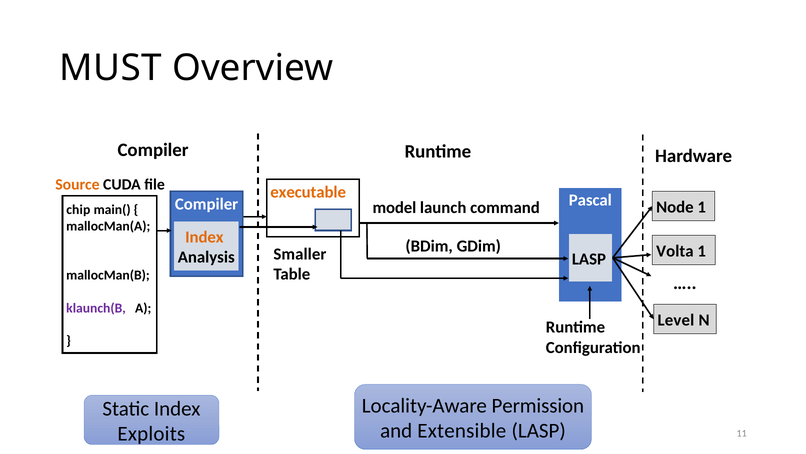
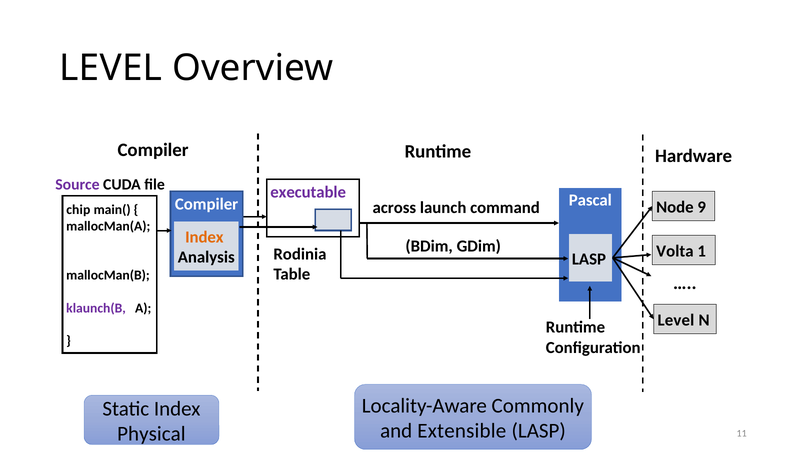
MUST: MUST -> LEVEL (111, 68)
Source colour: orange -> purple (77, 184)
executable colour: orange -> purple (308, 192)
Node 1: 1 -> 9 (702, 207)
model: model -> across (394, 207)
Smaller: Smaller -> Rodinia (300, 254)
Permission: Permission -> Commonly (538, 405)
Exploits: Exploits -> Physical (151, 433)
